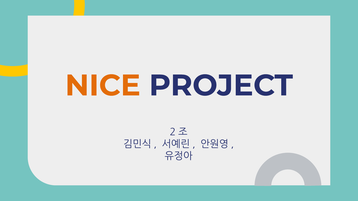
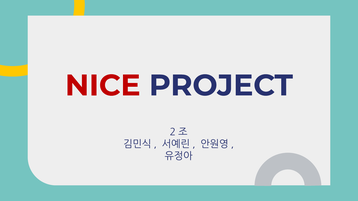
NICE colour: orange -> red (103, 86)
